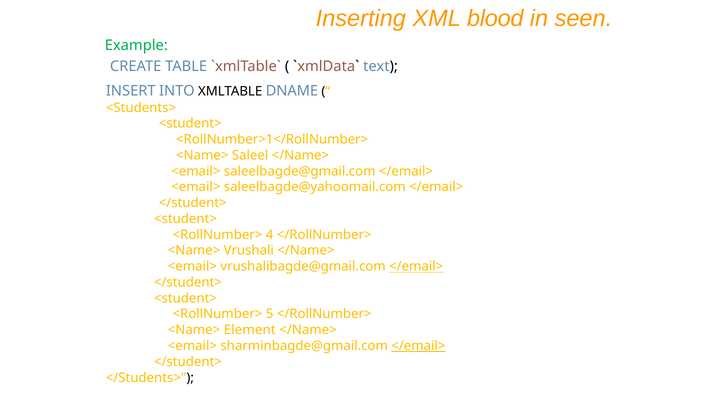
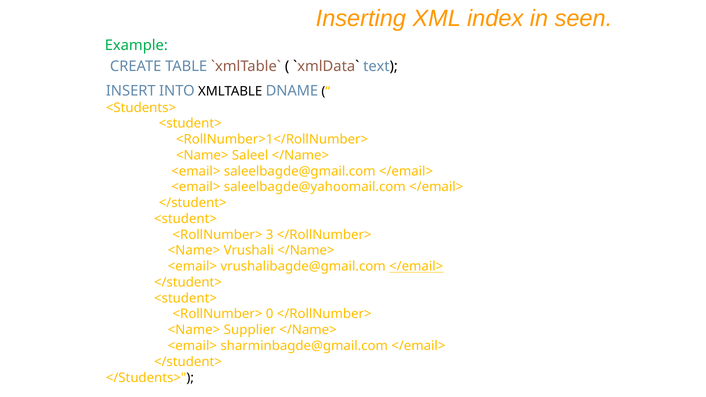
blood: blood -> index (495, 18)
4: 4 -> 3 (270, 235)
5: 5 -> 0 (270, 314)
Element: Element -> Supplier (250, 330)
</email> underline: present -> none (418, 346)
